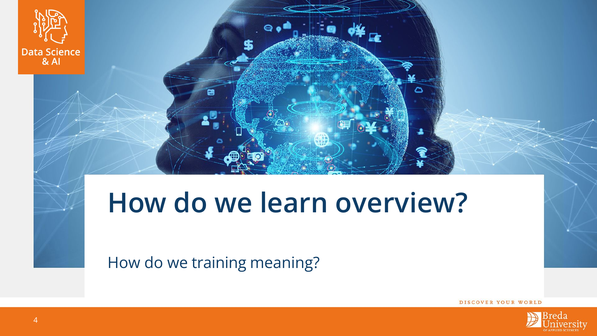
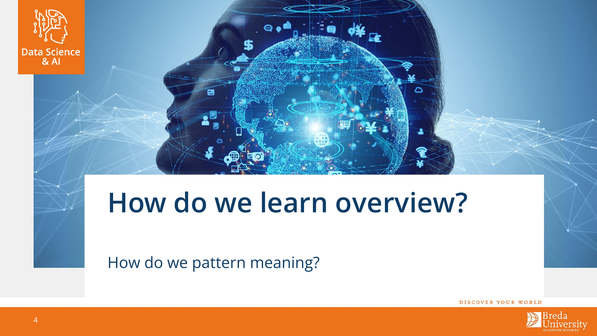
training: training -> pattern (219, 263)
